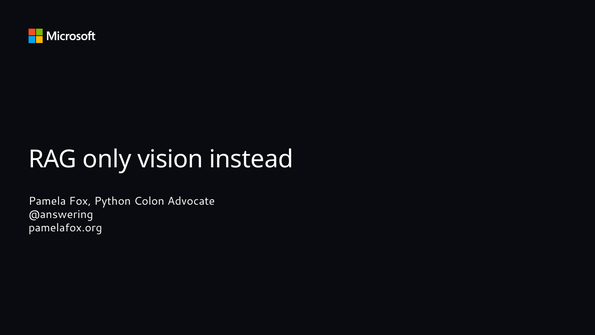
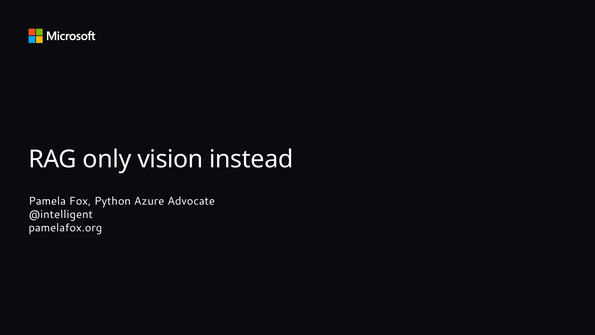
Colon: Colon -> Azure (149, 201)
@answering: @answering -> @intelligent (61, 214)
